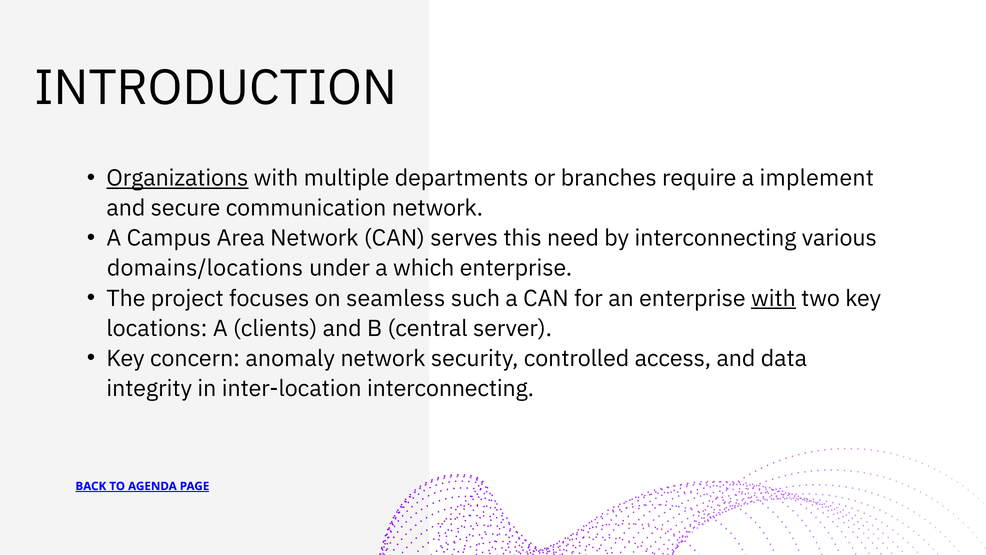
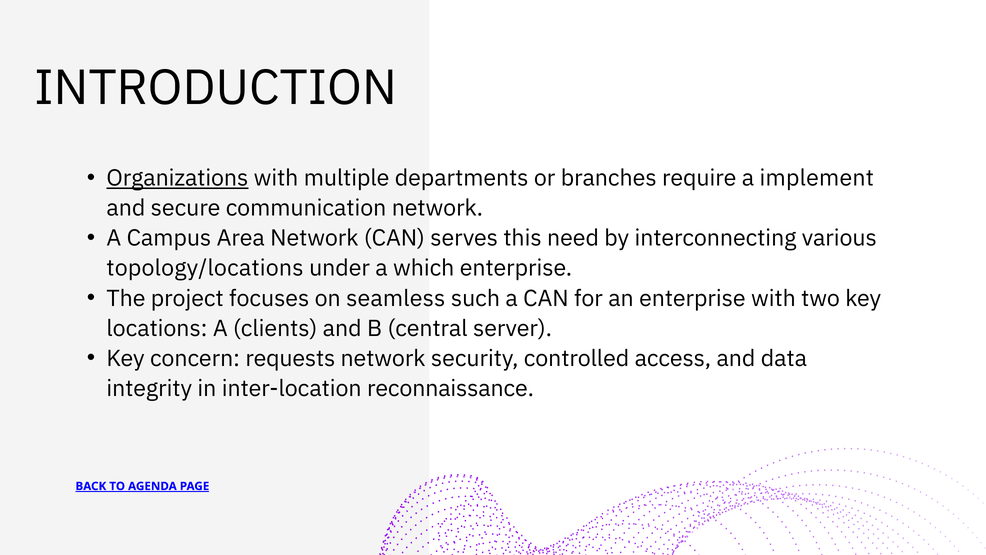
domains/locations: domains/locations -> topology/locations (205, 268)
with underline: present -> none (773, 298)
anomaly: anomaly -> requests (290, 358)
inter-location interconnecting: interconnecting -> reconnaissance (450, 388)
